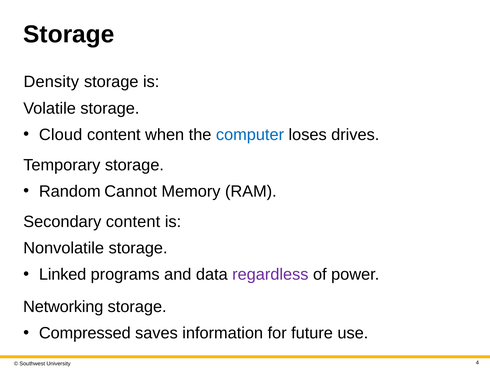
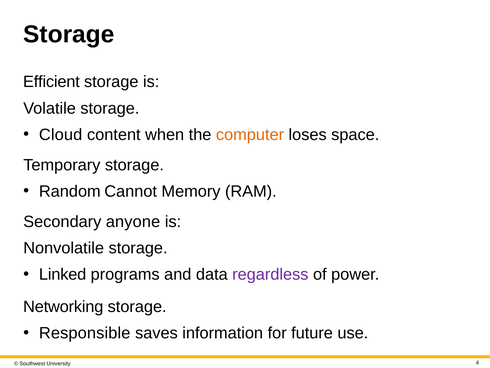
Density: Density -> Efficient (51, 82)
computer colour: blue -> orange (250, 135)
drives: drives -> space (355, 135)
Secondary content: content -> anyone (133, 221)
Compressed: Compressed -> Responsible (85, 333)
